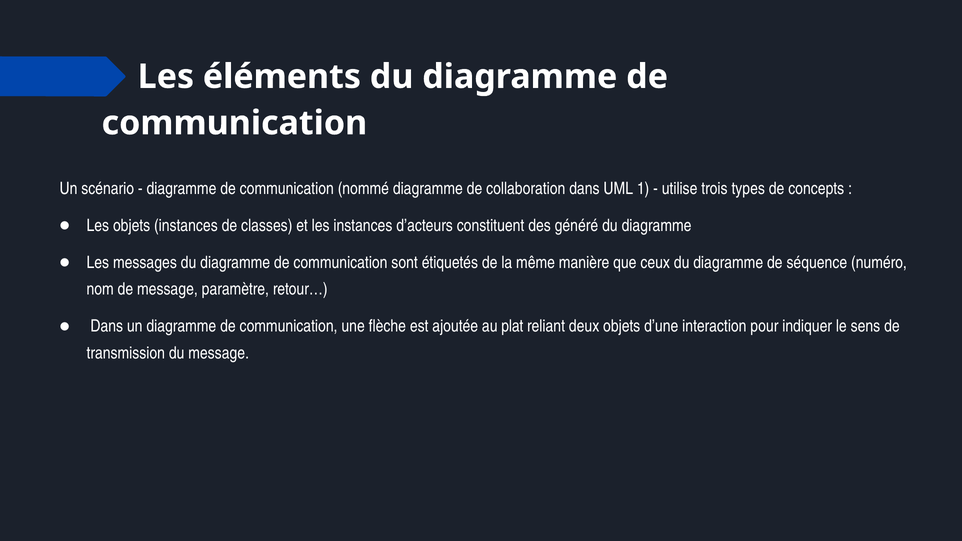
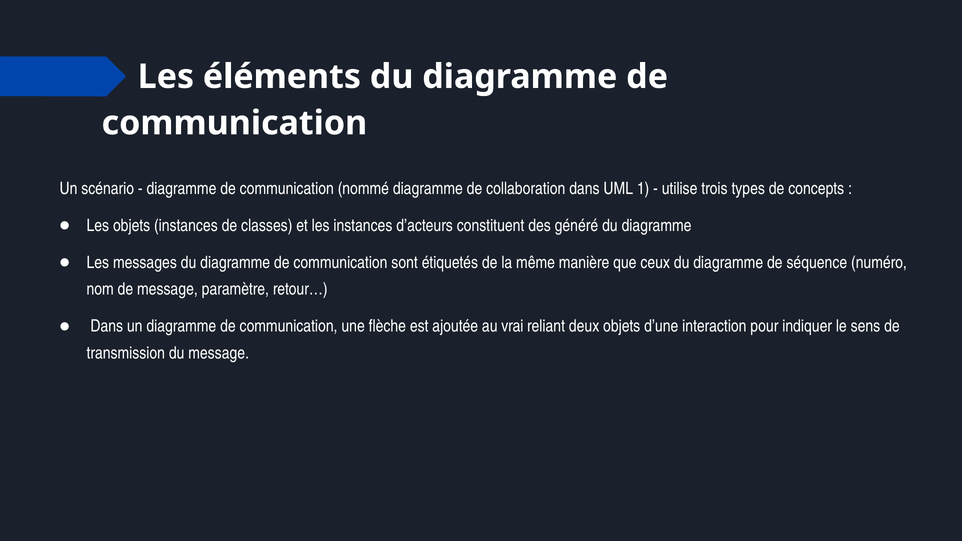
plat: plat -> vrai (512, 326)
